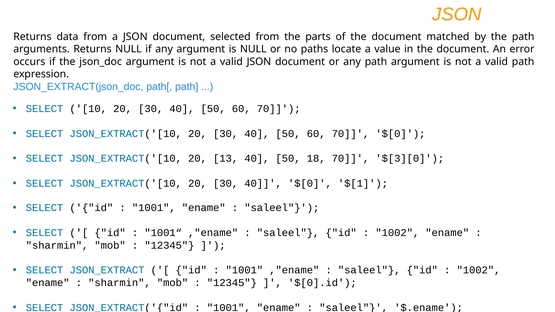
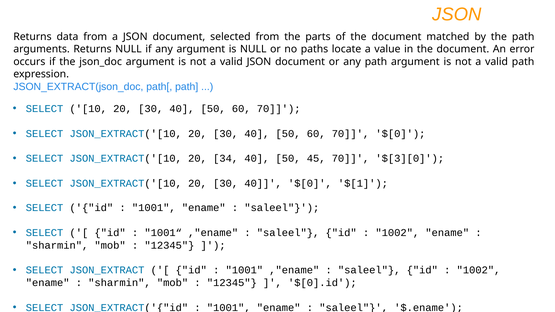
13: 13 -> 34 (226, 159)
18: 18 -> 45 (316, 159)
